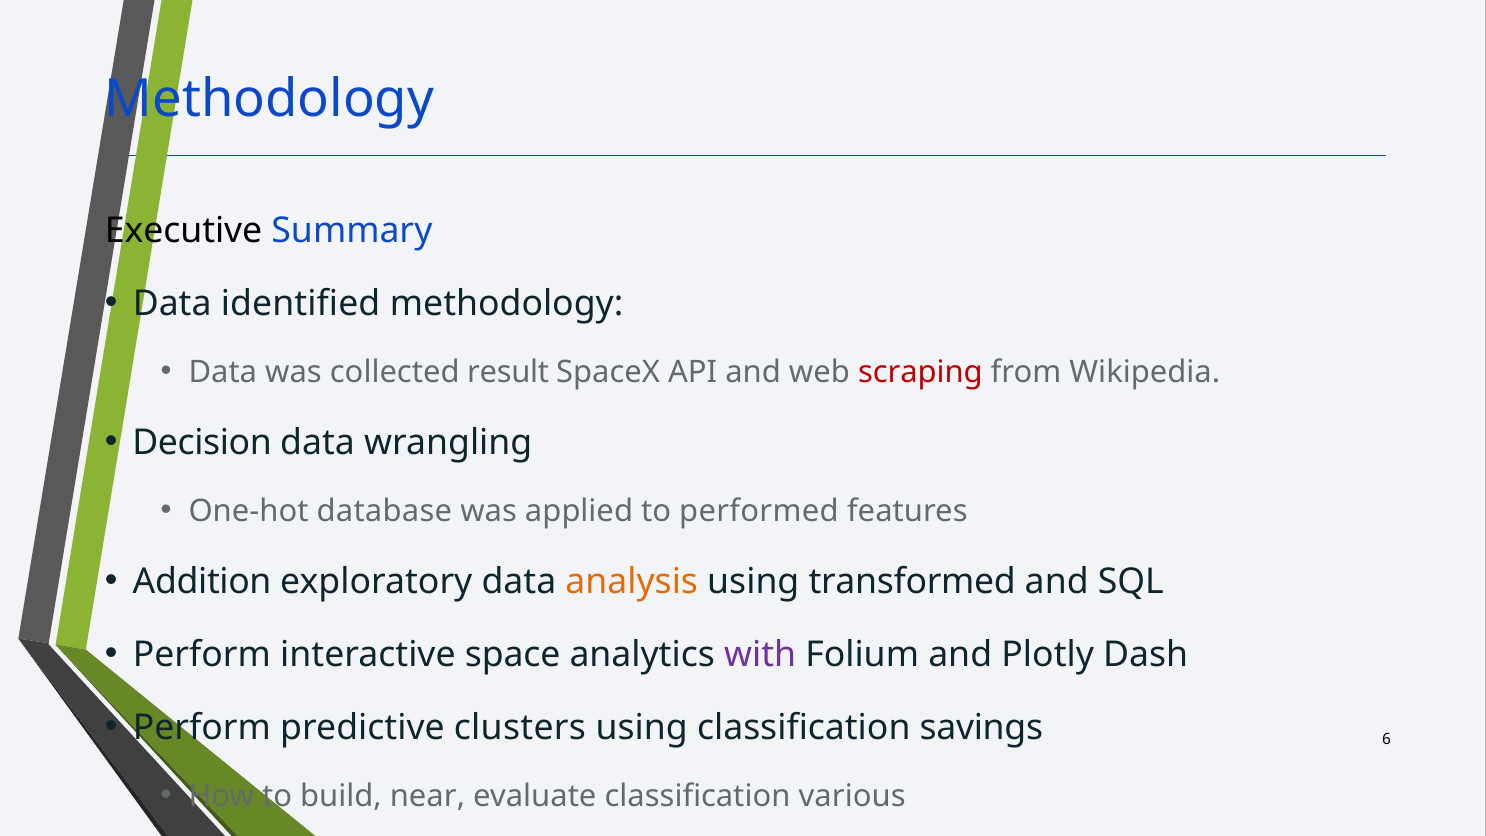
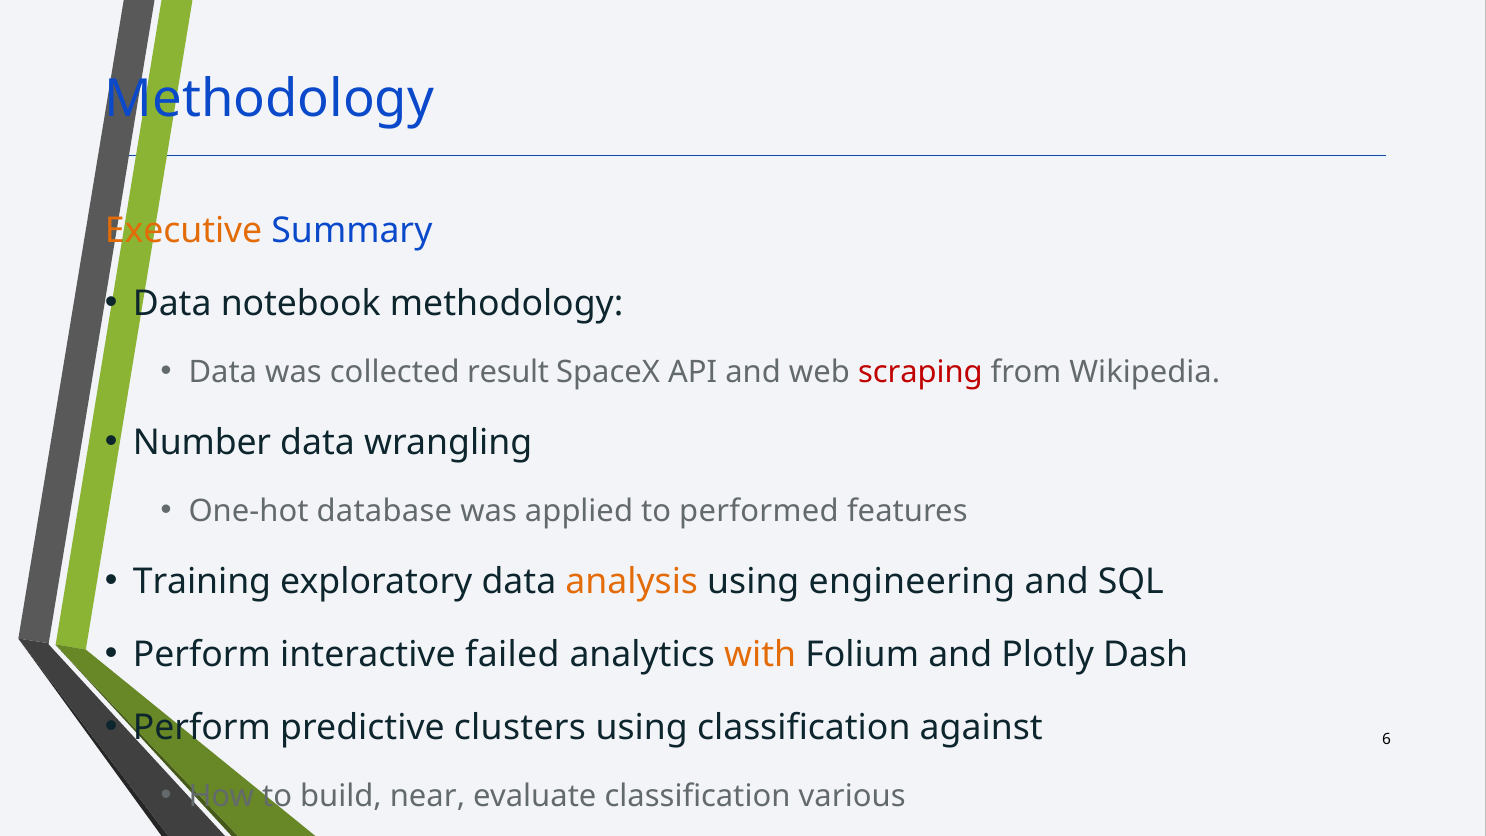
Executive colour: black -> orange (184, 231)
identified: identified -> notebook (301, 303)
Decision: Decision -> Number (202, 443)
Addition: Addition -> Training (202, 582)
transformed: transformed -> engineering (912, 582)
space: space -> failed (512, 655)
with colour: purple -> orange (760, 655)
savings: savings -> against (981, 728)
